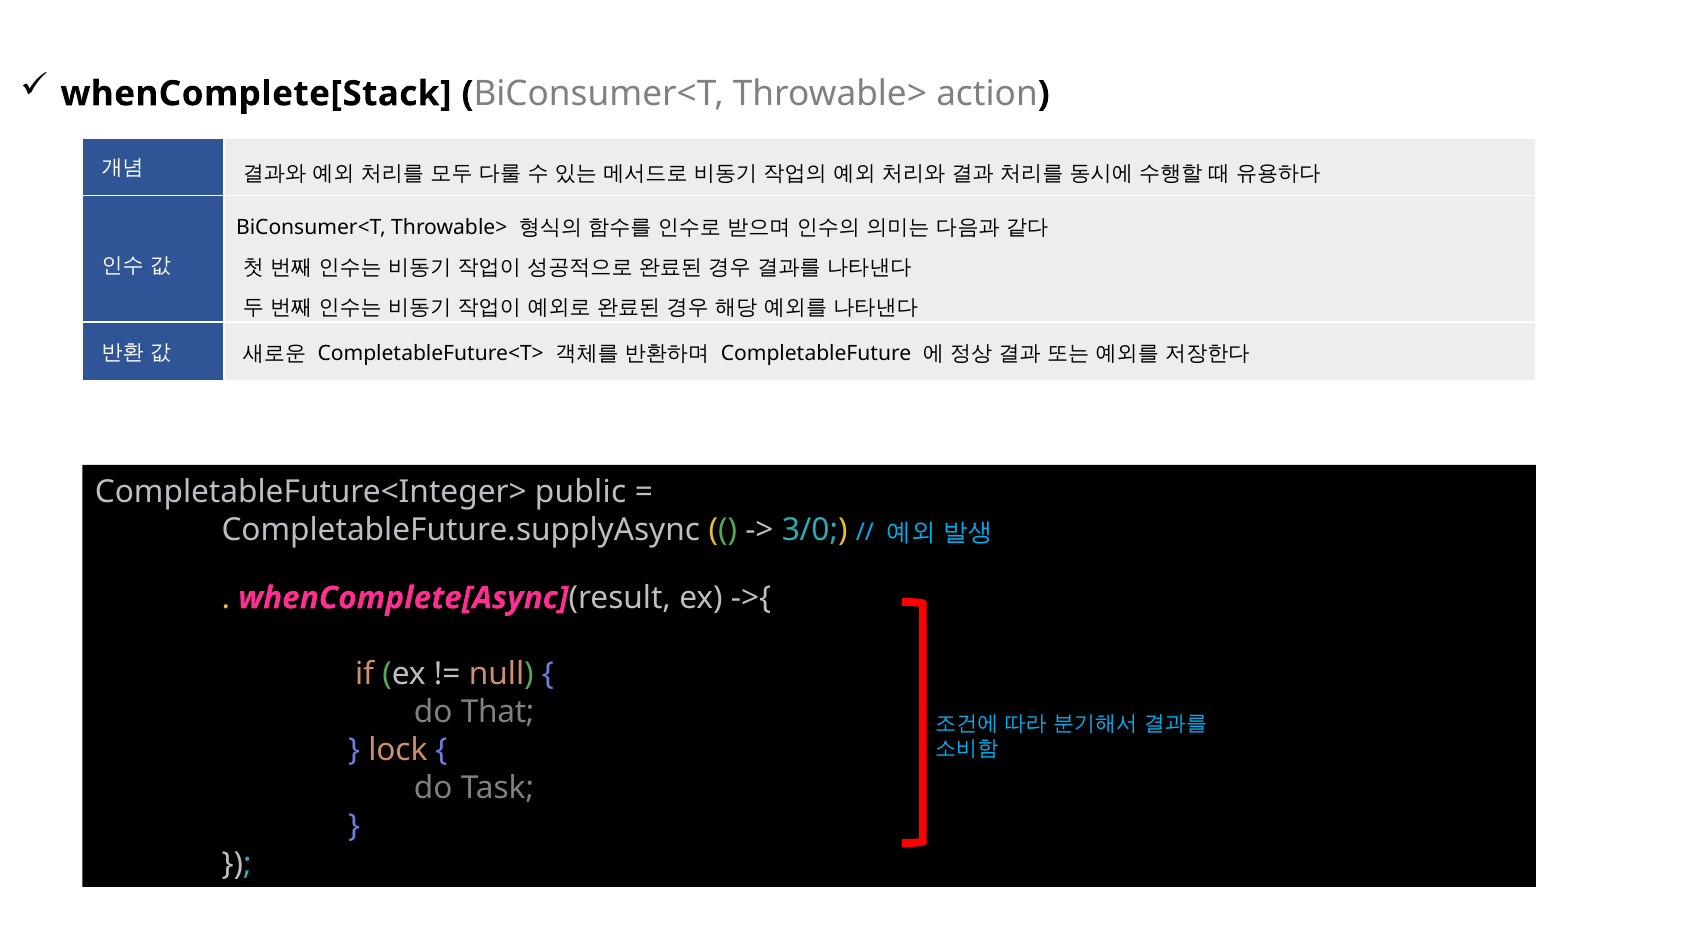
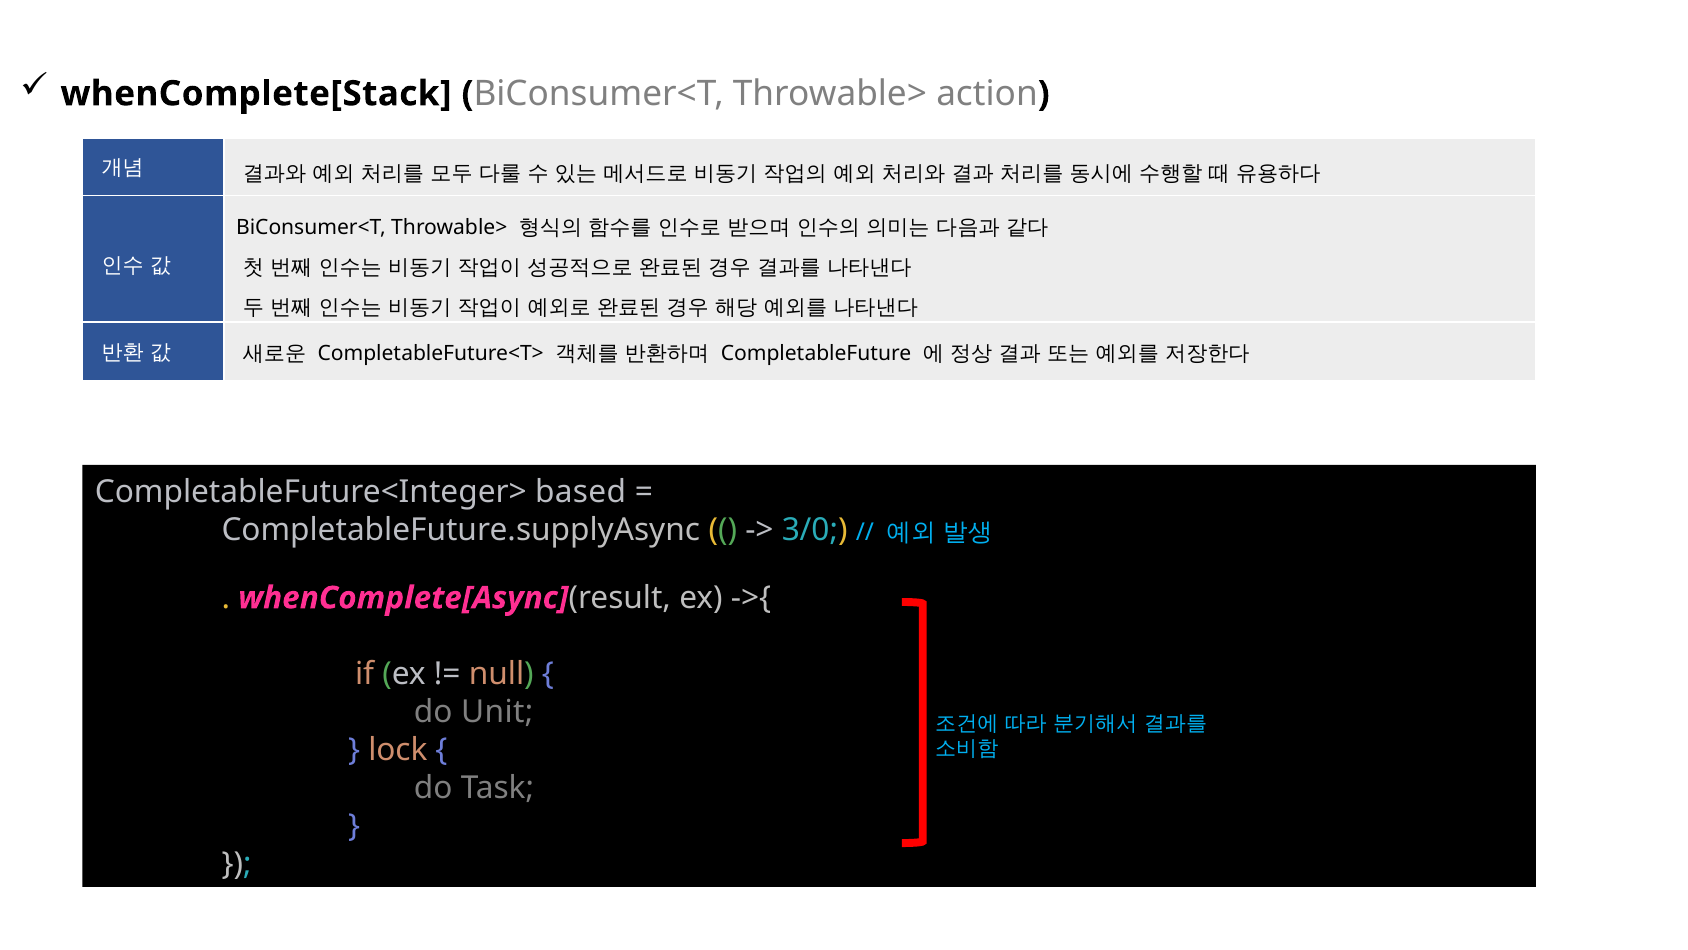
public: public -> based (581, 492)
That: That -> Unit (497, 712)
